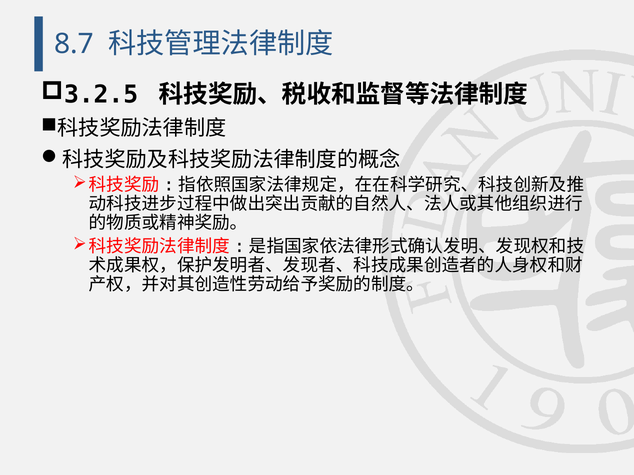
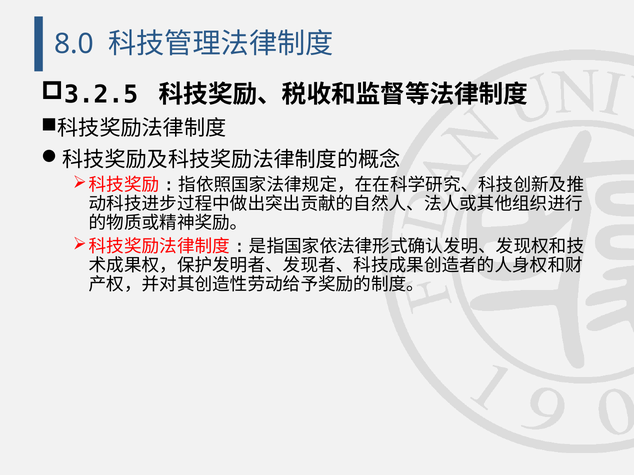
8.7: 8.7 -> 8.0 (74, 44)
